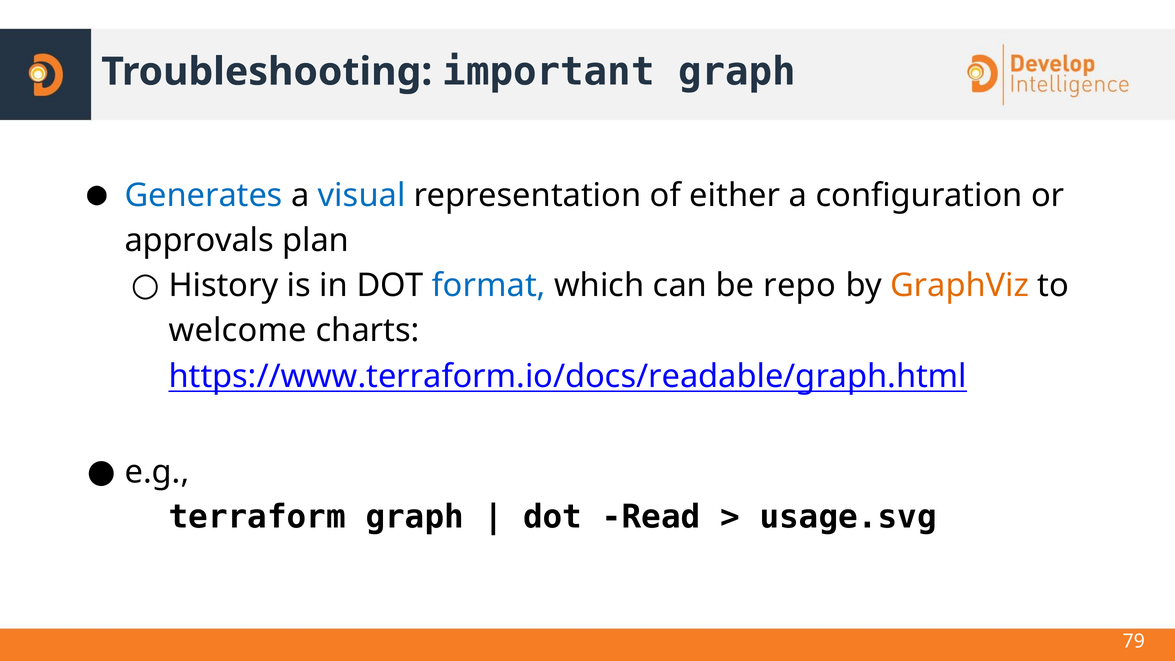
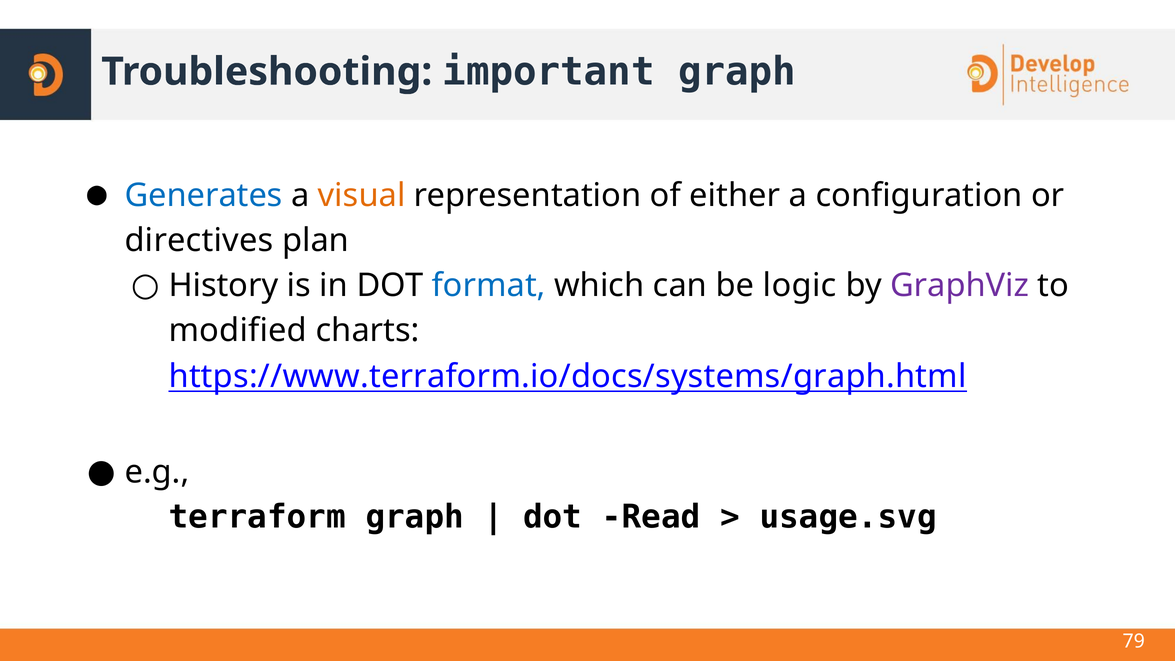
visual colour: blue -> orange (362, 195)
approvals: approvals -> directives (199, 240)
repo: repo -> logic (800, 286)
GraphViz colour: orange -> purple (960, 286)
welcome: welcome -> modified (238, 331)
https://www.terraform.io/docs/readable/graph.html: https://www.terraform.io/docs/readable/graph.html -> https://www.terraform.io/docs/systems/graph.html (568, 376)
